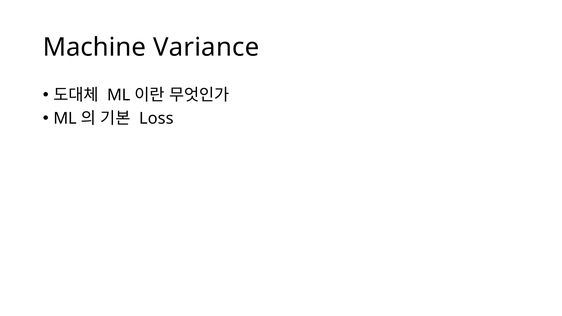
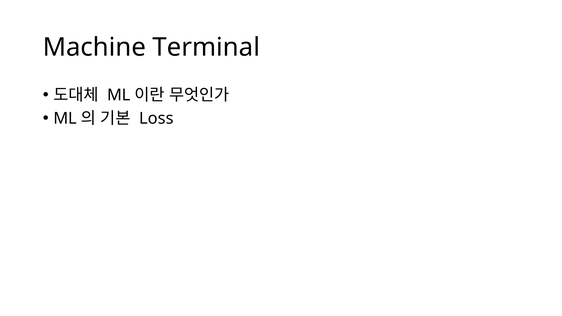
Variance: Variance -> Terminal (206, 47)
